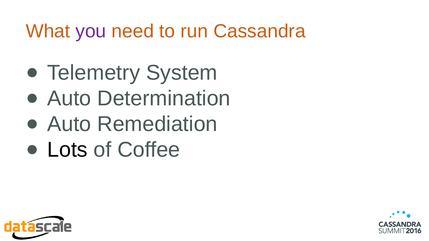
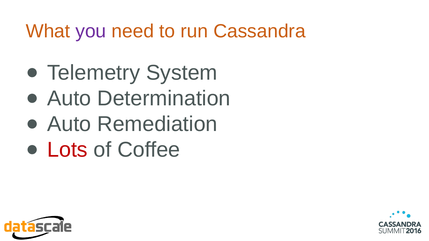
Lots colour: black -> red (67, 150)
